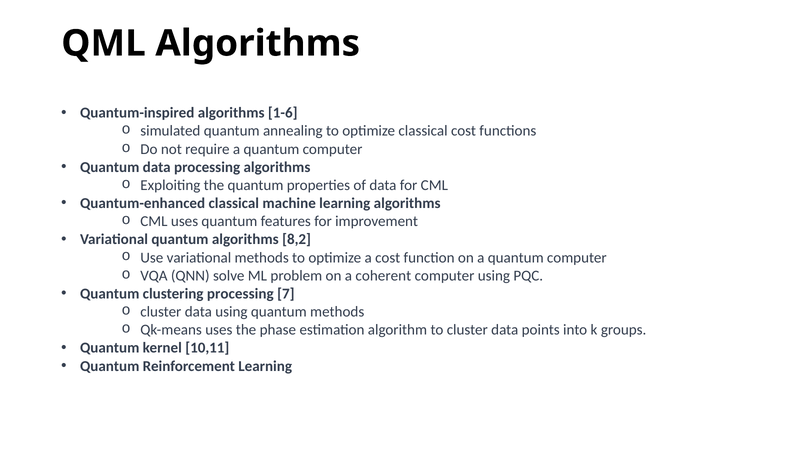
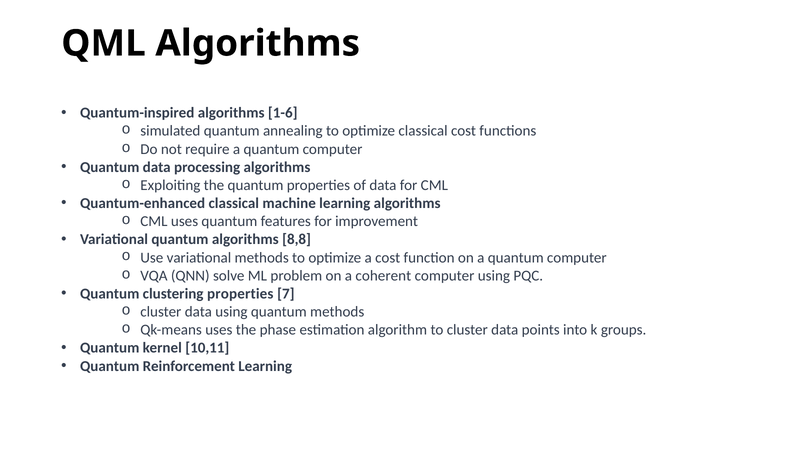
8,2: 8,2 -> 8,8 (297, 240)
clustering processing: processing -> properties (240, 294)
